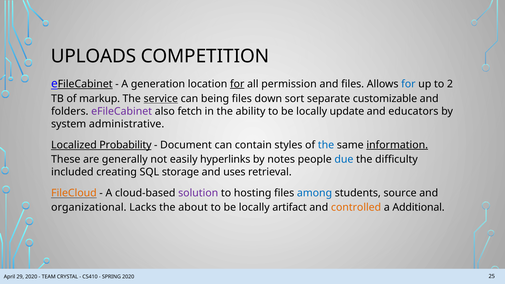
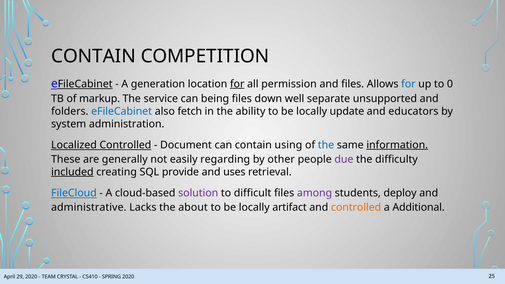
UPLOADS: UPLOADS -> CONTAIN (93, 56)
2: 2 -> 0 (450, 84)
service underline: present -> none (161, 99)
sort: sort -> well (295, 99)
customizable: customizable -> unsupported (385, 99)
eFileCabinet colour: purple -> blue (122, 111)
administrative: administrative -> administration (127, 124)
Localized Probability: Probability -> Controlled (125, 145)
styles: styles -> using (288, 145)
hyperlinks: hyperlinks -> regarding (225, 159)
notes: notes -> other (281, 159)
due colour: blue -> purple (344, 159)
included underline: none -> present (72, 172)
storage: storage -> provide (180, 172)
FileCloud colour: orange -> blue (74, 193)
hosting: hosting -> difficult (253, 193)
among colour: blue -> purple (314, 193)
source: source -> deploy (400, 193)
organizational: organizational -> administrative (89, 207)
